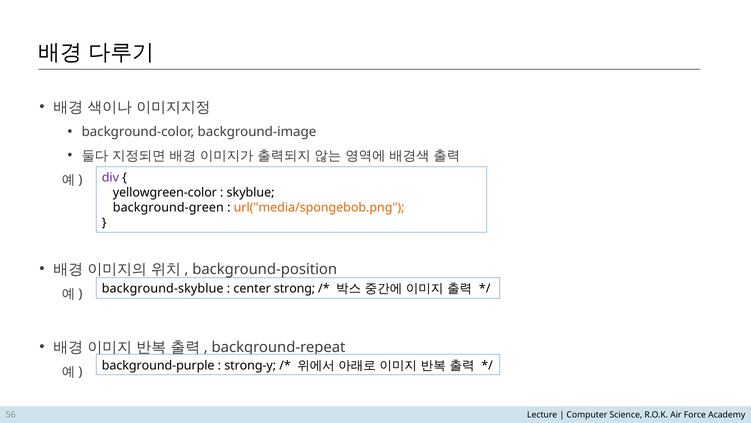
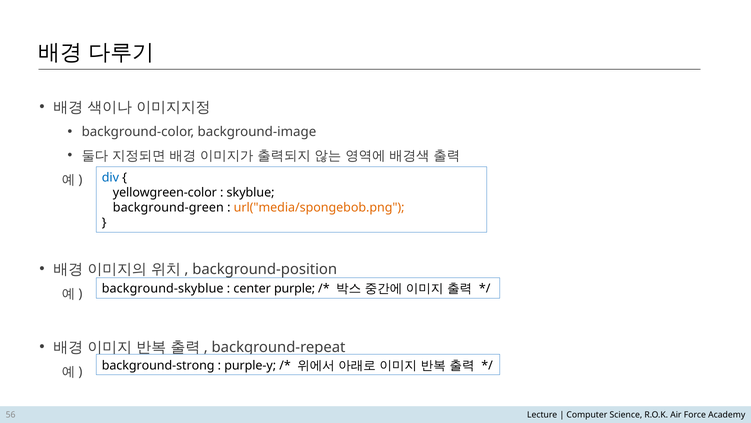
div colour: purple -> blue (110, 177)
strong: strong -> purple (295, 288)
background-purple: background-purple -> background-strong (158, 365)
strong-y: strong-y -> purple-y (250, 365)
